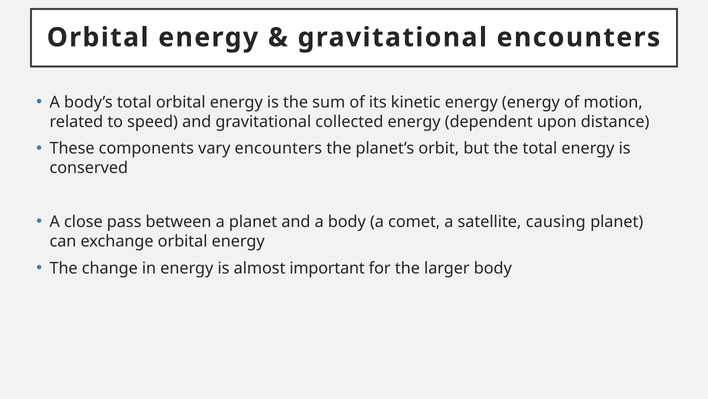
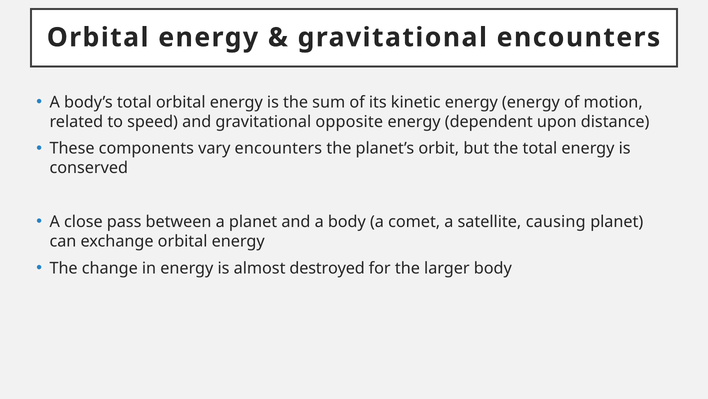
collected: collected -> opposite (349, 121)
important: important -> destroyed (327, 268)
